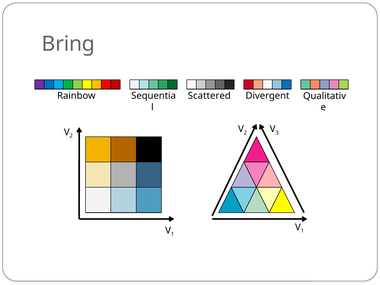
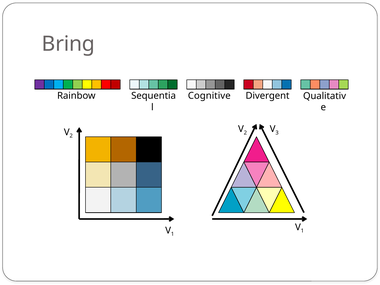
Scattered: Scattered -> Cognitive (209, 96)
